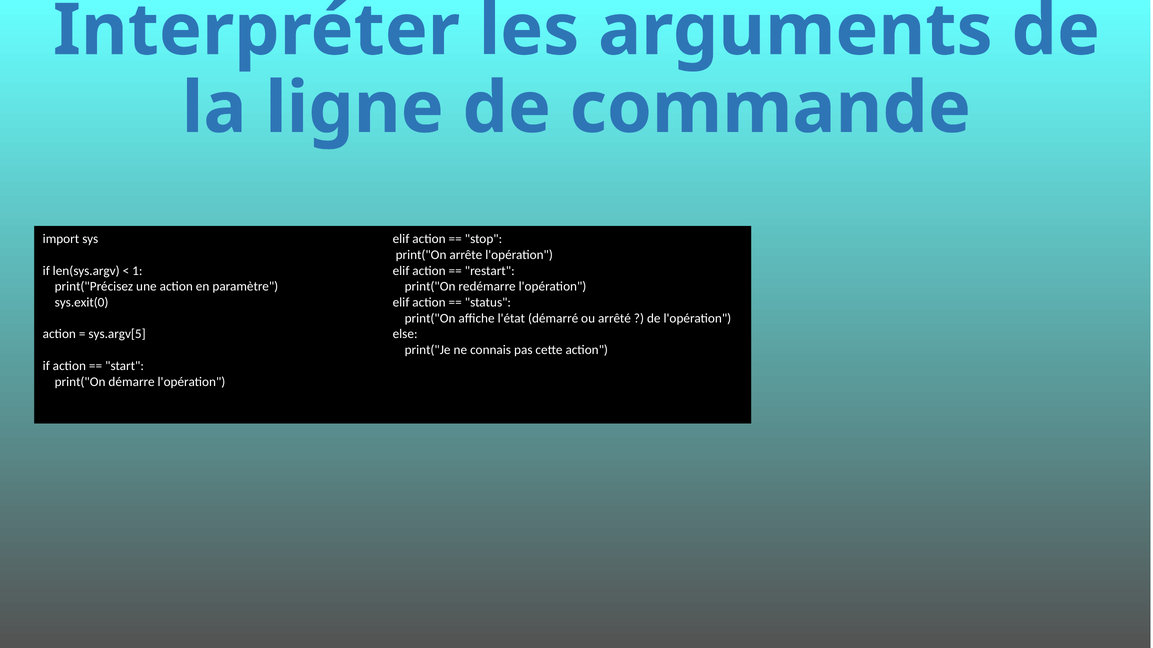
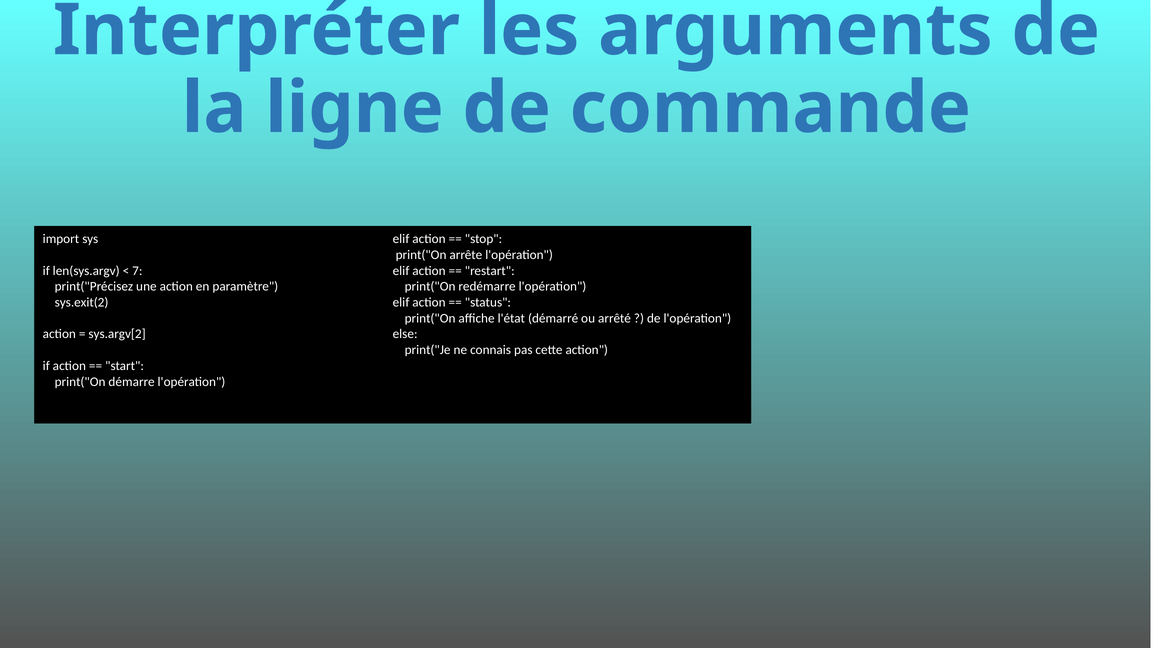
1: 1 -> 7 (137, 271)
sys.exit(0: sys.exit(0 -> sys.exit(2 (82, 303)
sys.argv[5: sys.argv[5 -> sys.argv[2 (117, 334)
